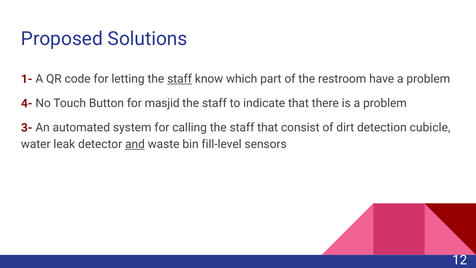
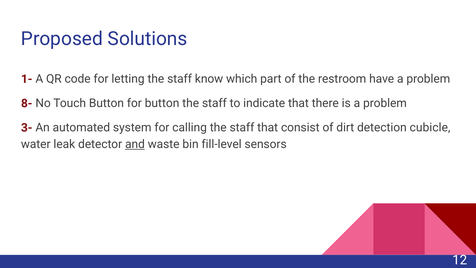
staff underline: present -> none (180, 79)
4-: 4- -> 8- (27, 103)
for masjid: masjid -> button (162, 103)
